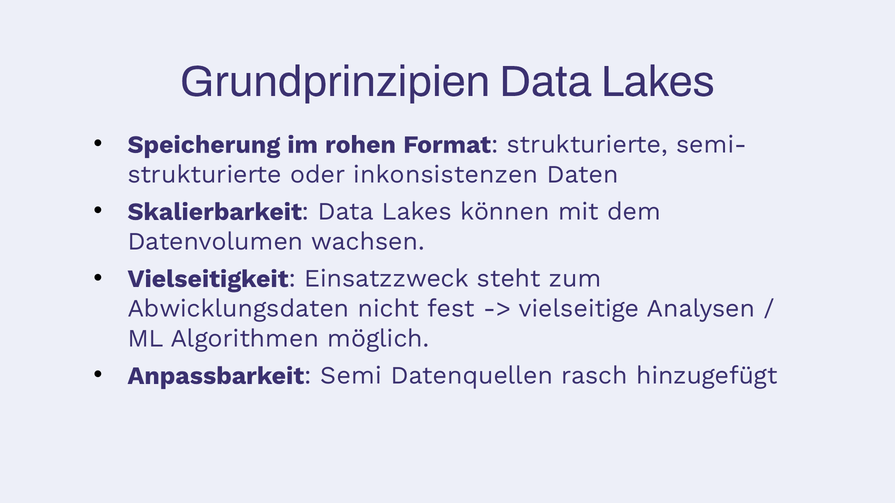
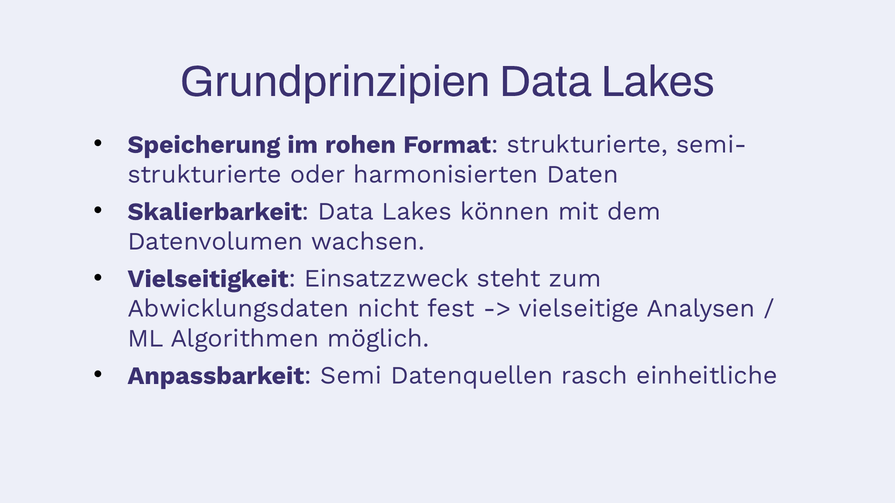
inkonsistenzen: inkonsistenzen -> harmonisierten (446, 175)
hinzugefügt: hinzugefügt -> einheitliche (707, 376)
